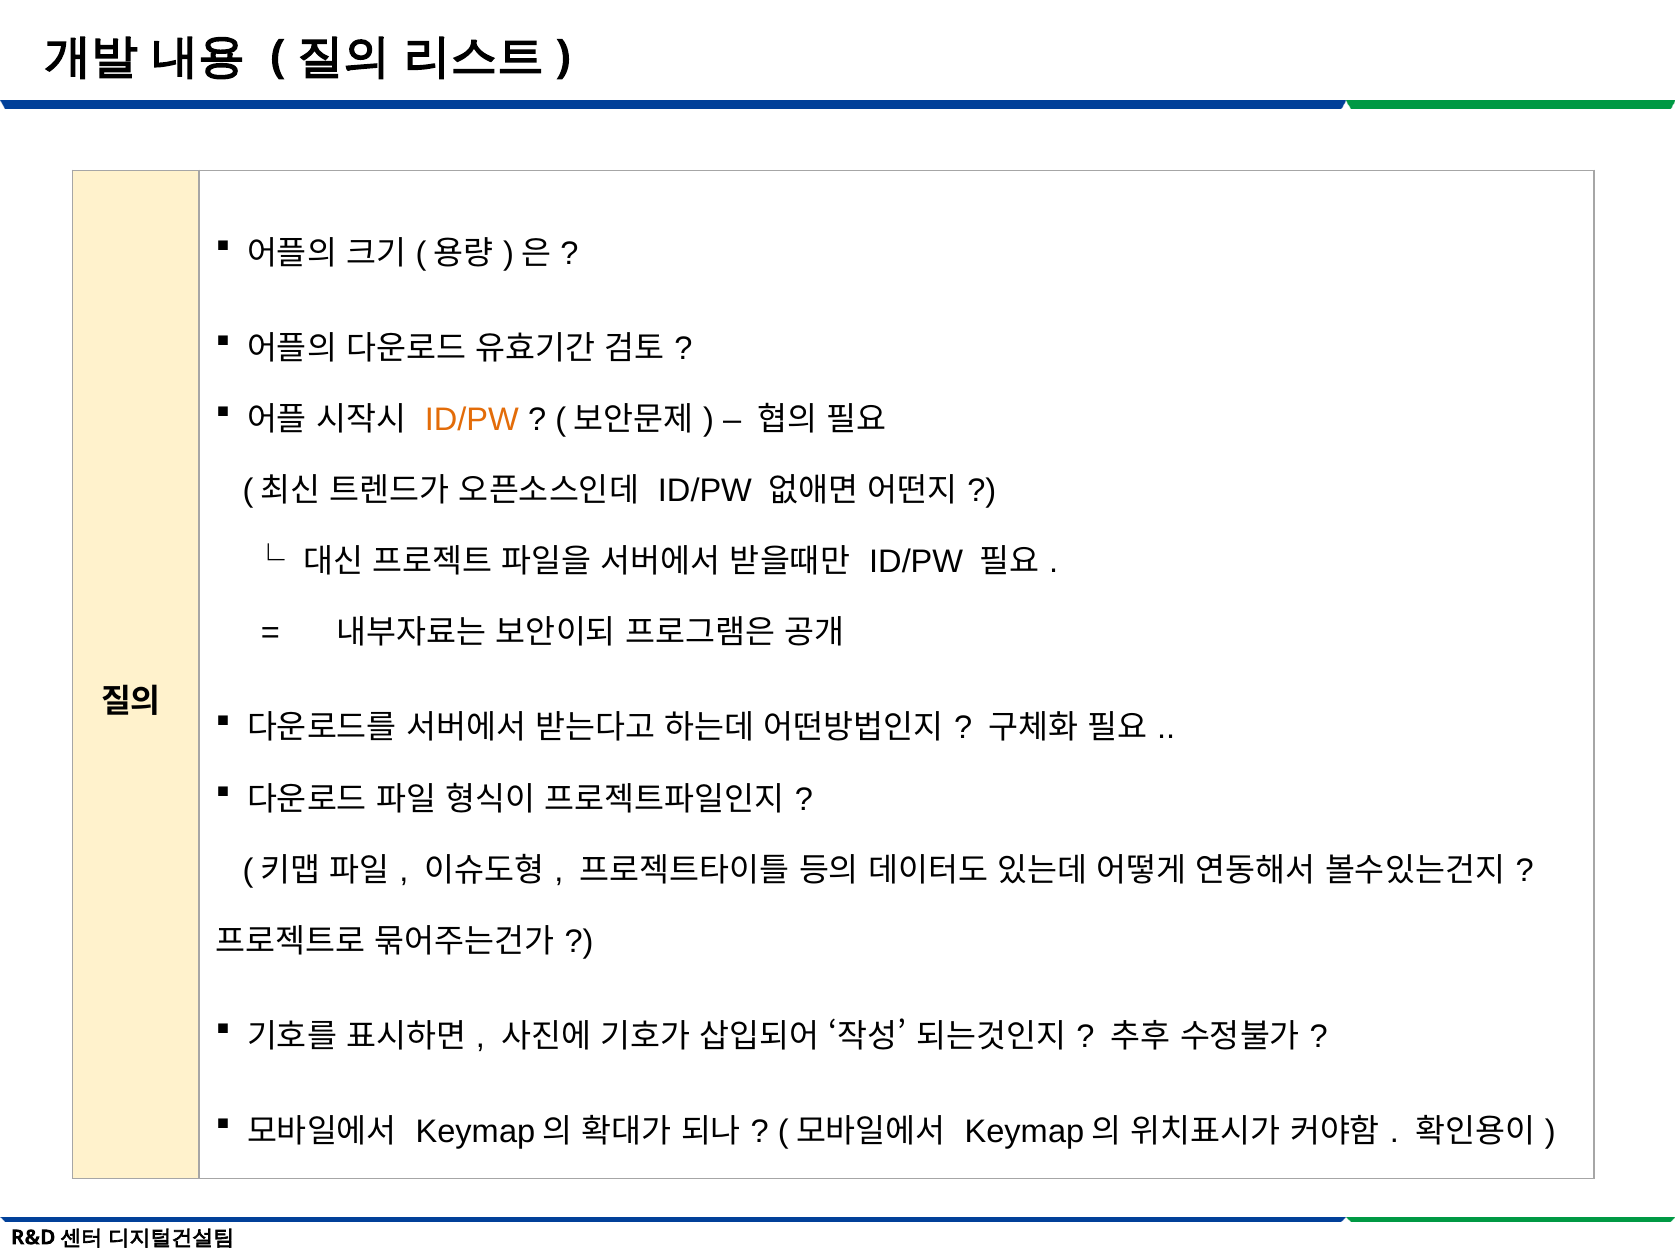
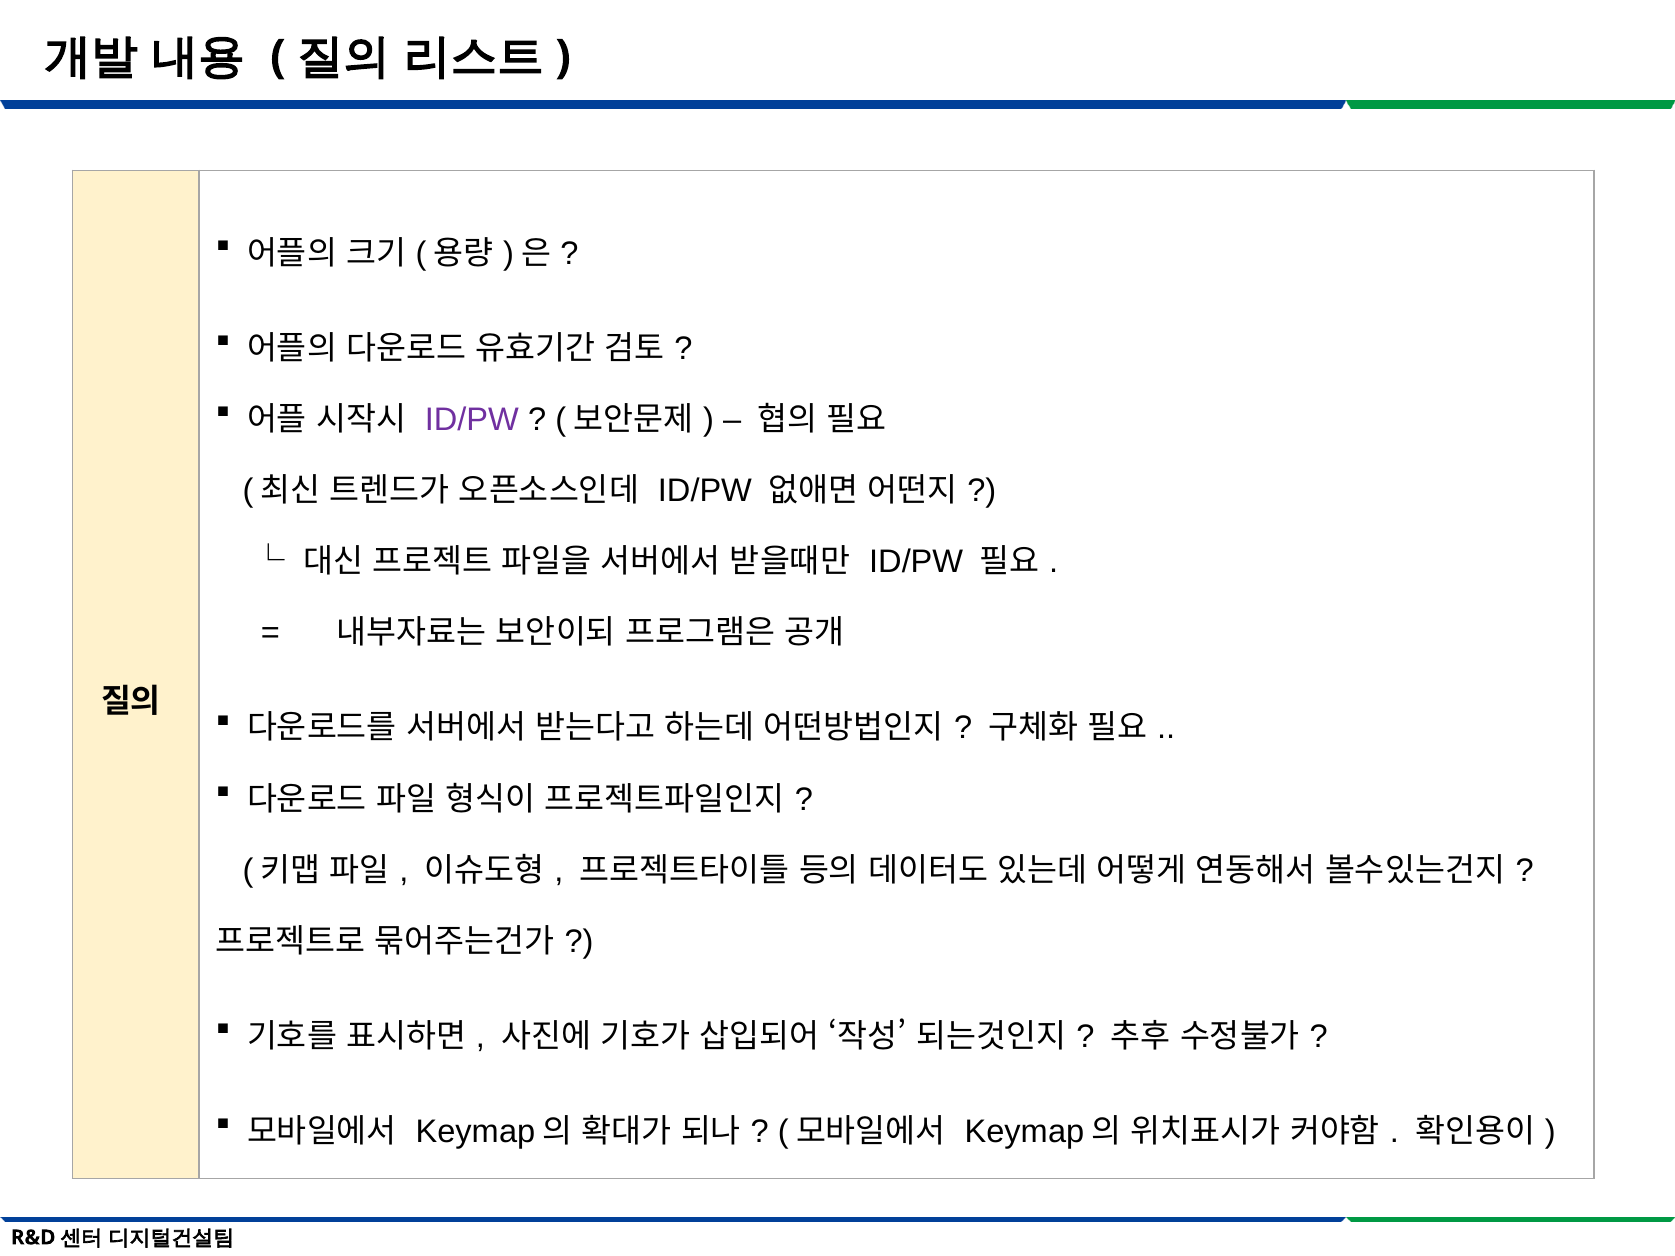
ID/PW colour: orange -> purple (472, 420)
